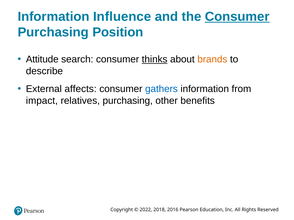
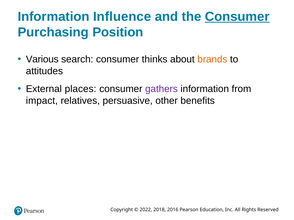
Attitude: Attitude -> Various (42, 60)
thinks underline: present -> none (155, 60)
describe: describe -> attitudes (44, 71)
affects: affects -> places (81, 89)
gathers colour: blue -> purple (161, 89)
relatives purchasing: purchasing -> persuasive (128, 101)
